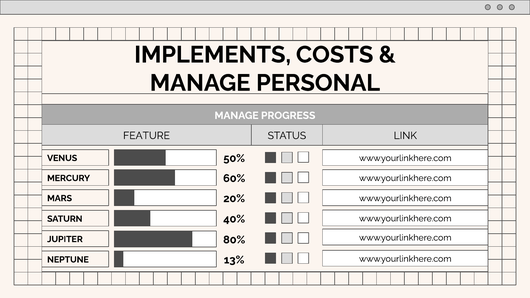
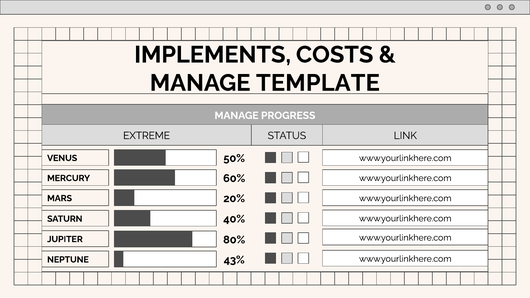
PERSONAL: PERSONAL -> TEMPLATE (318, 83)
FEATURE: FEATURE -> EXTREME (147, 136)
13%: 13% -> 43% (234, 260)
